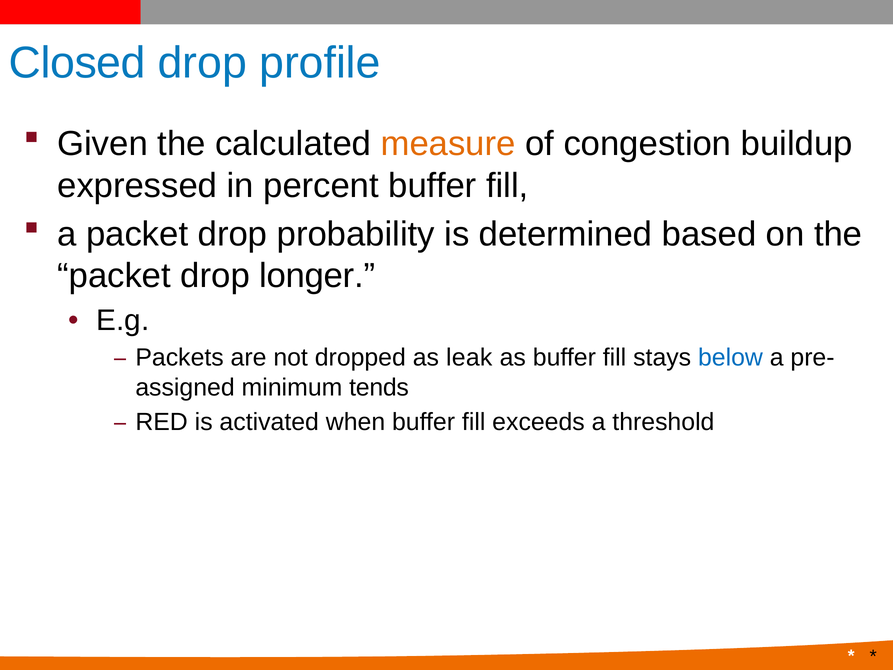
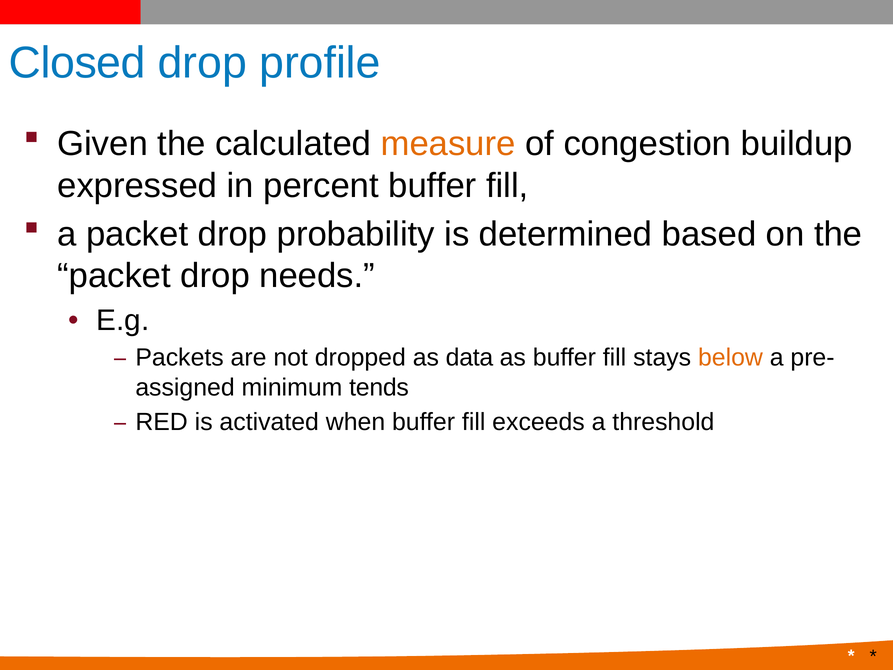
longer: longer -> needs (317, 276)
leak: leak -> data (469, 358)
below colour: blue -> orange (730, 358)
